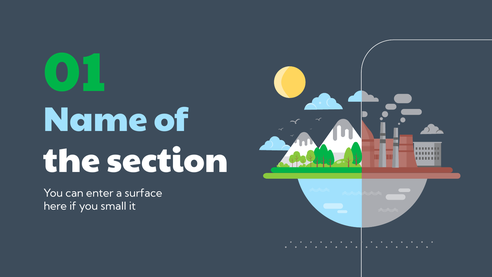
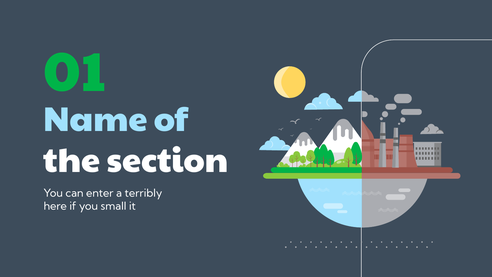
surface: surface -> terribly (143, 193)
